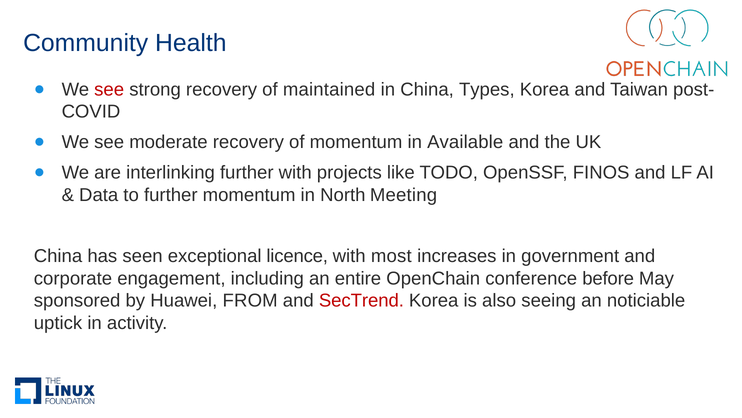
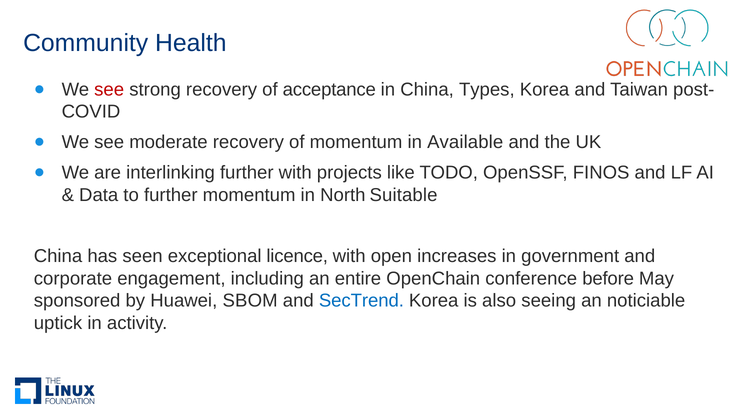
maintained: maintained -> acceptance (329, 89)
Meeting: Meeting -> Suitable (404, 195)
most: most -> open (391, 256)
FROM: FROM -> SBOM (250, 300)
SecTrend colour: red -> blue (361, 300)
